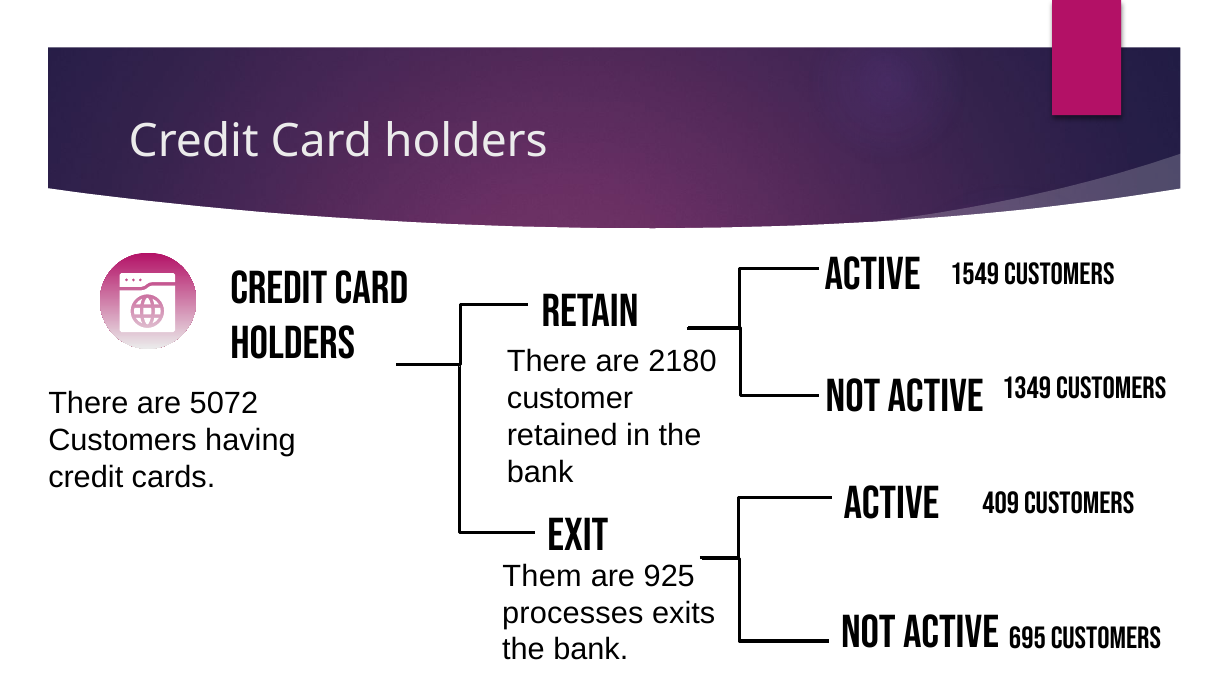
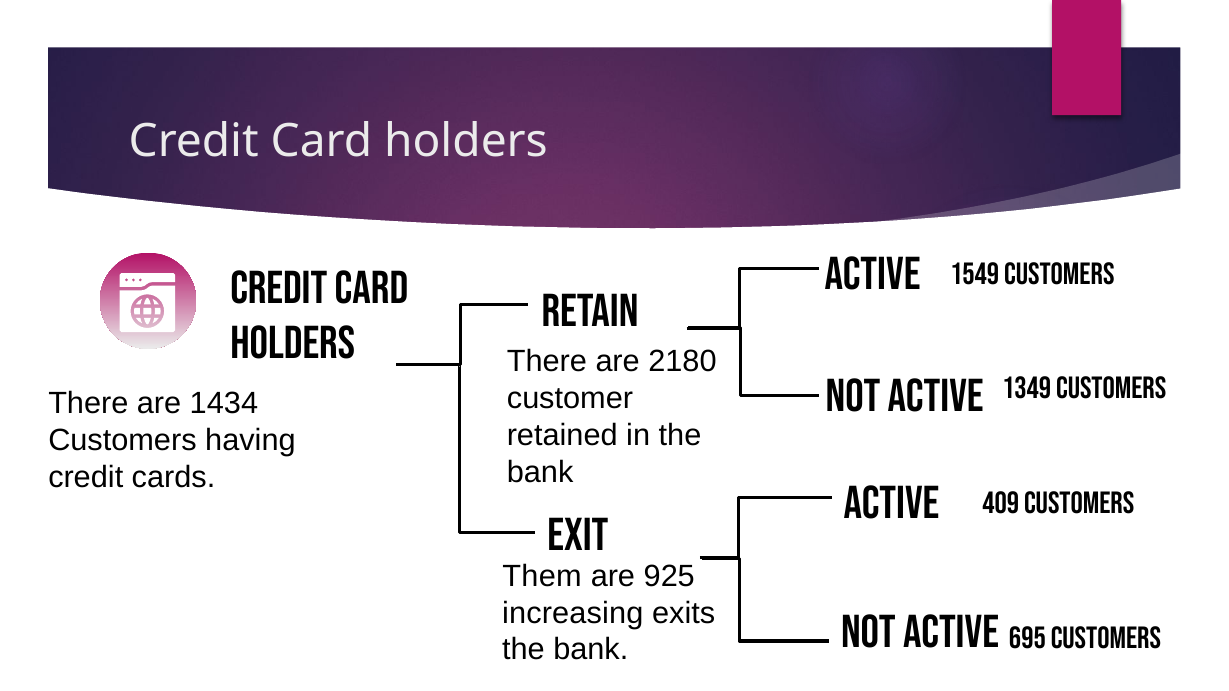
5072: 5072 -> 1434 (224, 404)
processes: processes -> increasing (573, 613)
